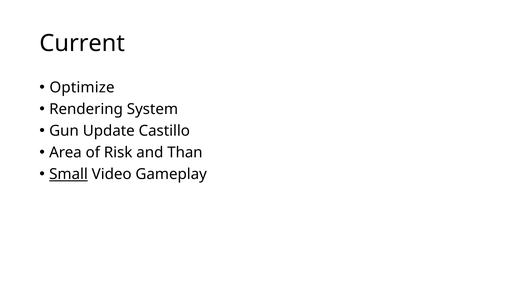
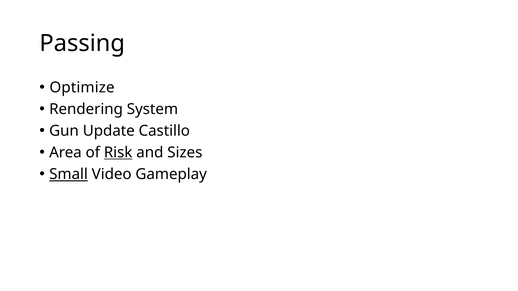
Current: Current -> Passing (82, 44)
Risk underline: none -> present (118, 153)
Than: Than -> Sizes (185, 153)
